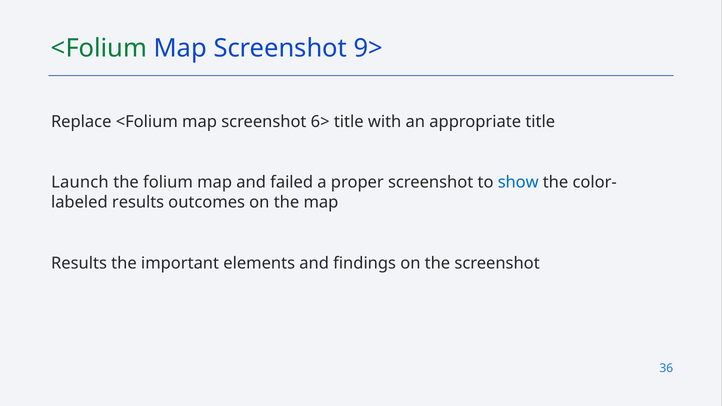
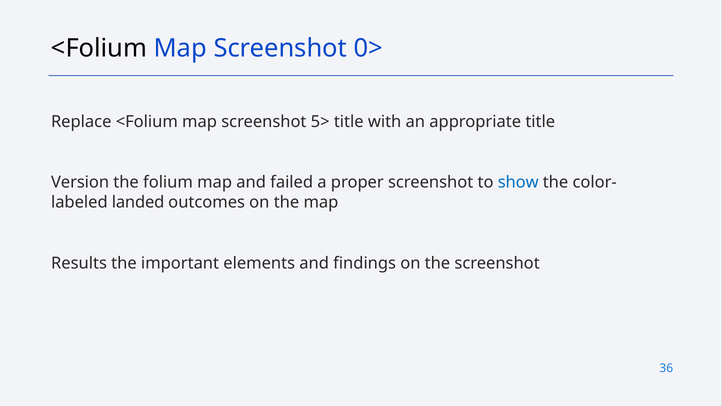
<Folium colour: green -> black (99, 48)
9>: 9> -> 0> (368, 48)
6>: 6> -> 5> (320, 122)
Launch: Launch -> Version (80, 183)
results: results -> landed (138, 202)
